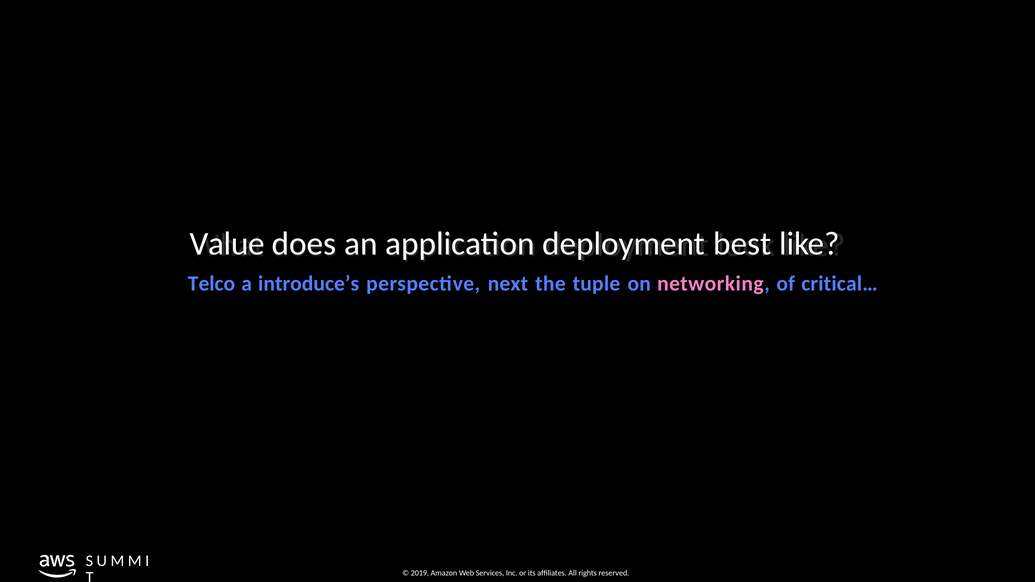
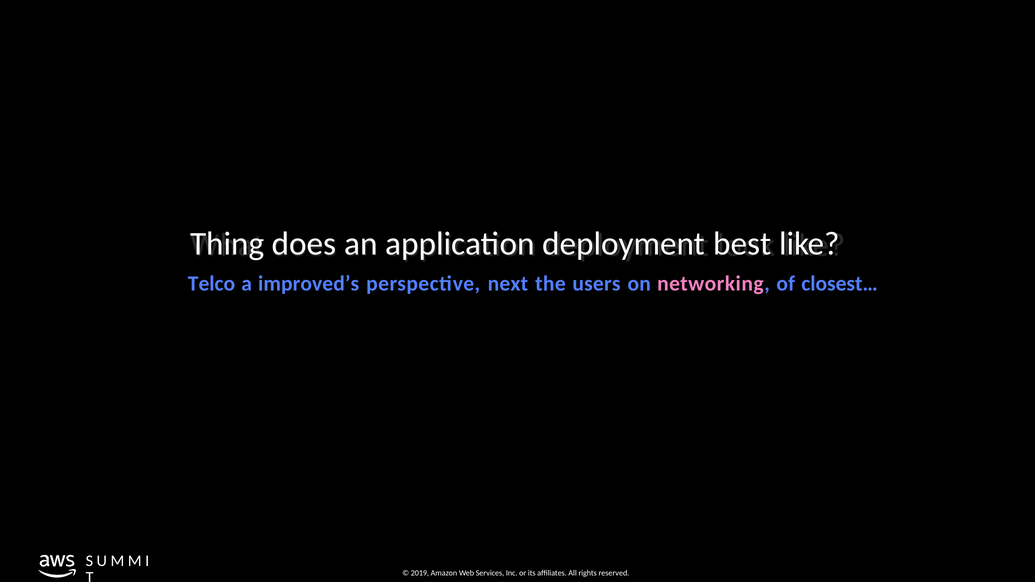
Value: Value -> Thing (227, 244)
introduce’s: introduce’s -> improved’s (309, 284)
tuple: tuple -> users (596, 284)
critical…: critical… -> closest… (840, 284)
